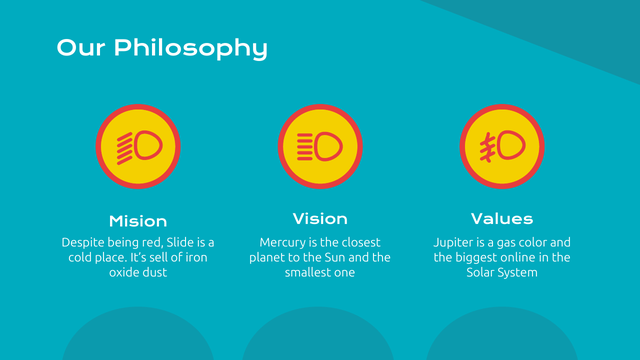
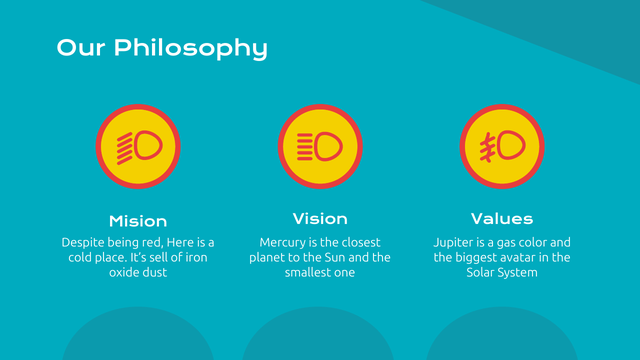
Slide: Slide -> Here (180, 243)
online: online -> avatar (518, 257)
